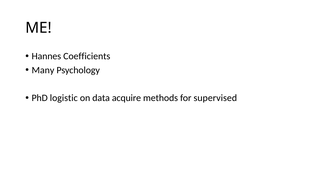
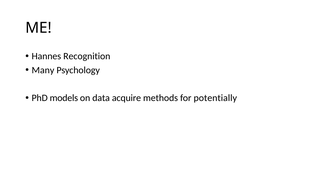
Coefficients: Coefficients -> Recognition (87, 56)
logistic: logistic -> models (64, 98)
supervised: supervised -> potentially (215, 98)
